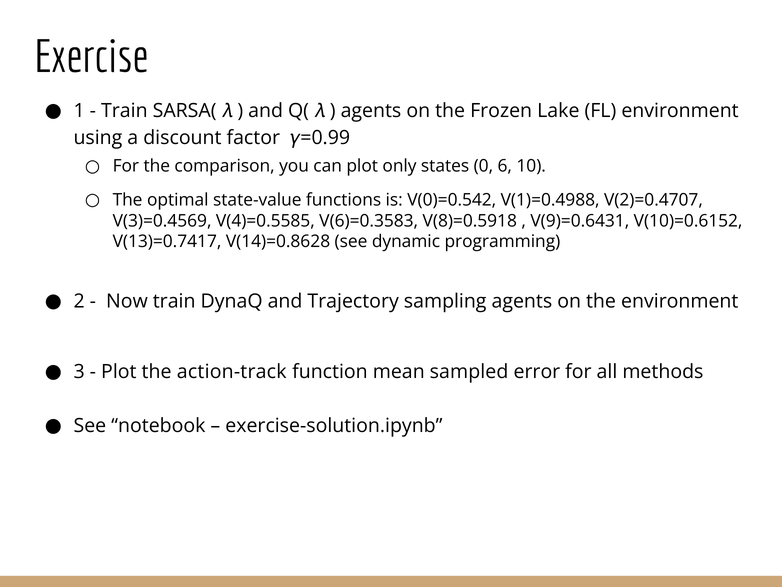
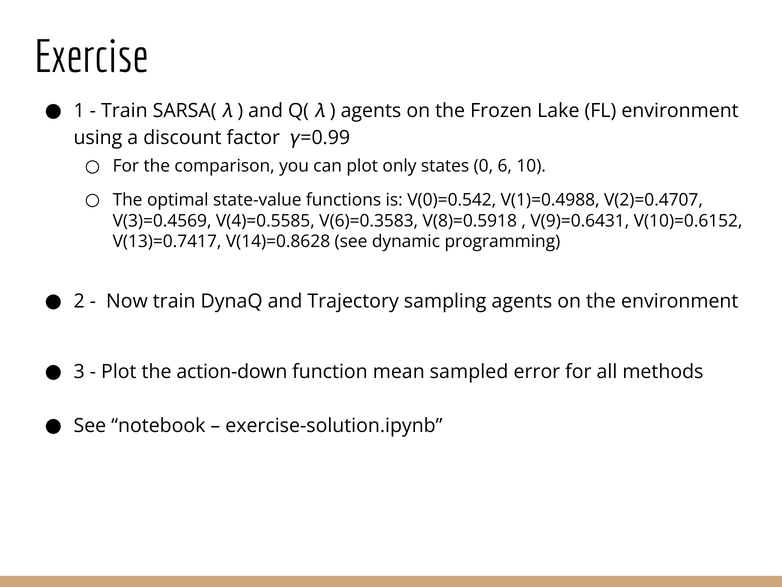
action-track: action-track -> action-down (232, 371)
